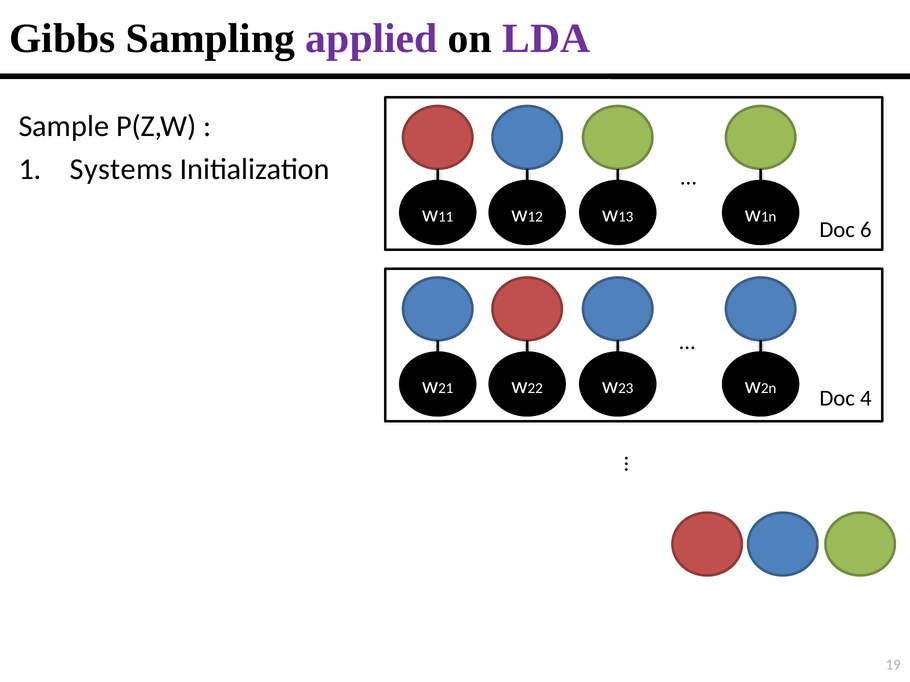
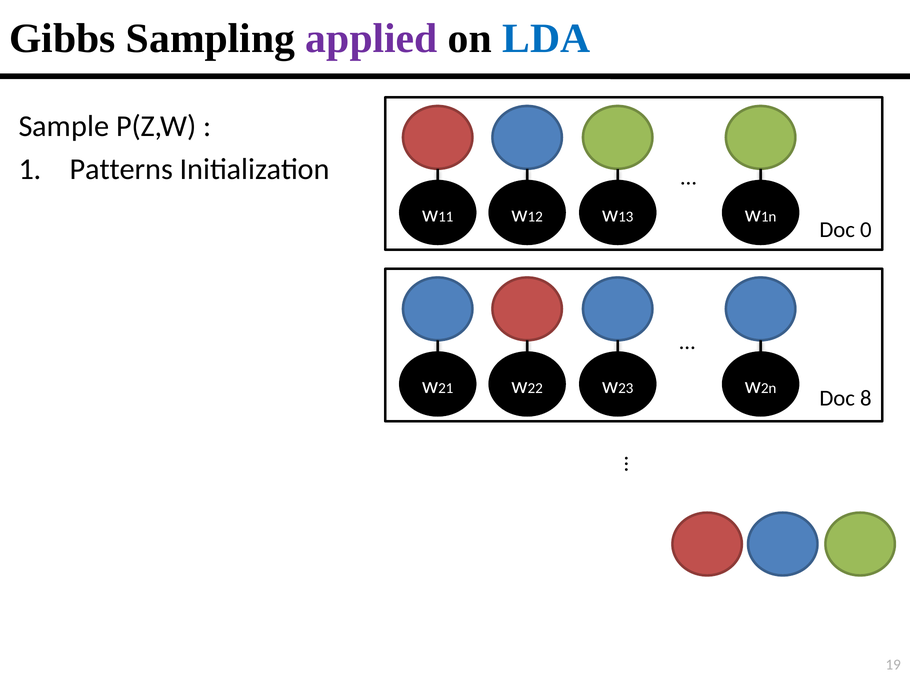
LDA colour: purple -> blue (546, 39)
Systems: Systems -> Patterns (121, 169)
6: 6 -> 0 (866, 230)
4: 4 -> 8 (866, 399)
